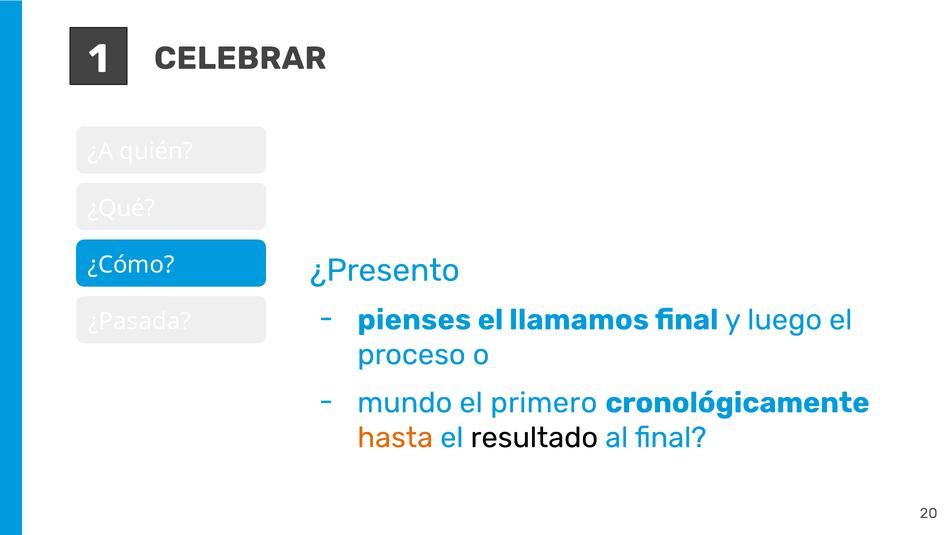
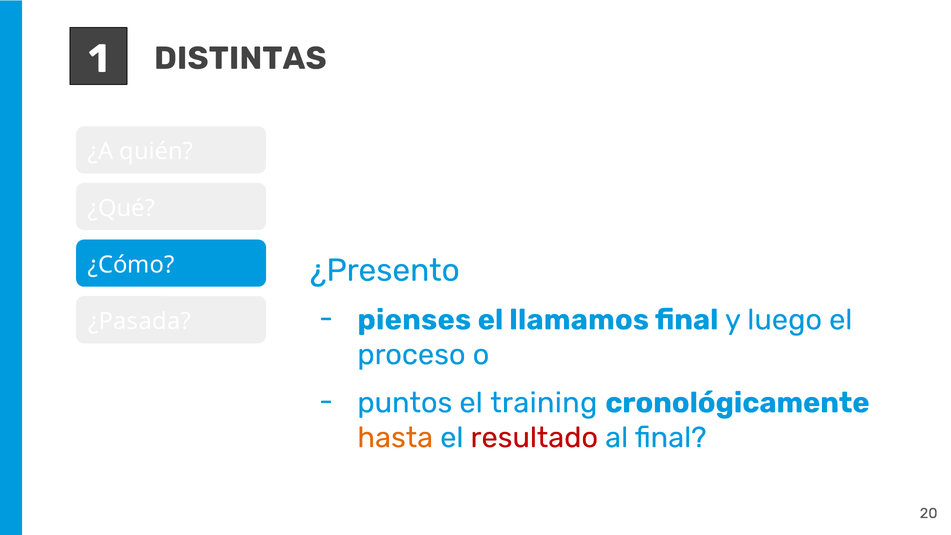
CELEBRAR: CELEBRAR -> DISTINTAS (240, 58)
mundo: mundo -> puntos (405, 403)
primero: primero -> training (544, 403)
resultado colour: black -> red (534, 438)
